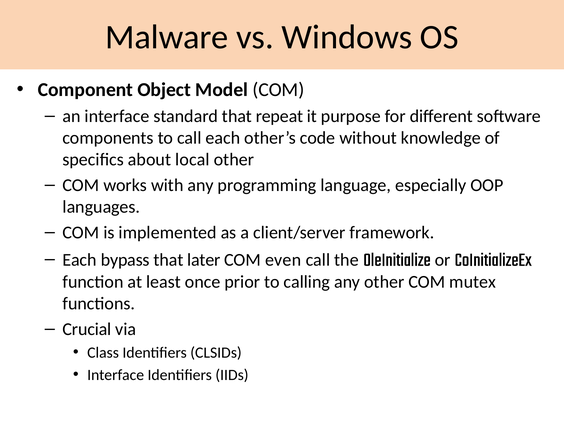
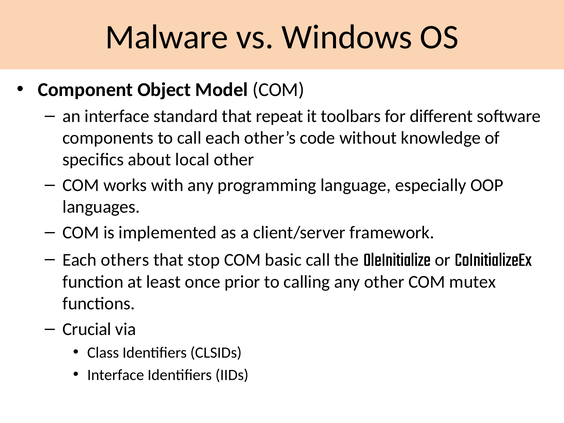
purpose: purpose -> toolbars (351, 116)
bypass: bypass -> others (125, 260)
later: later -> stop (204, 260)
even: even -> basic (283, 260)
